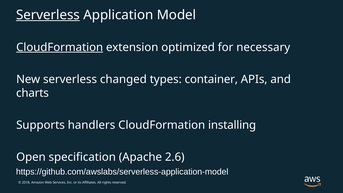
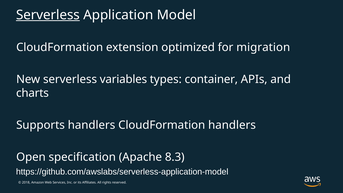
CloudFormation underline: present -> none (60, 47)
necessary: necessary -> migration (263, 47)
changed: changed -> variables (123, 79)
CloudFormation installing: installing -> handlers (232, 125)
2.6: 2.6 -> 8.3 (175, 157)
